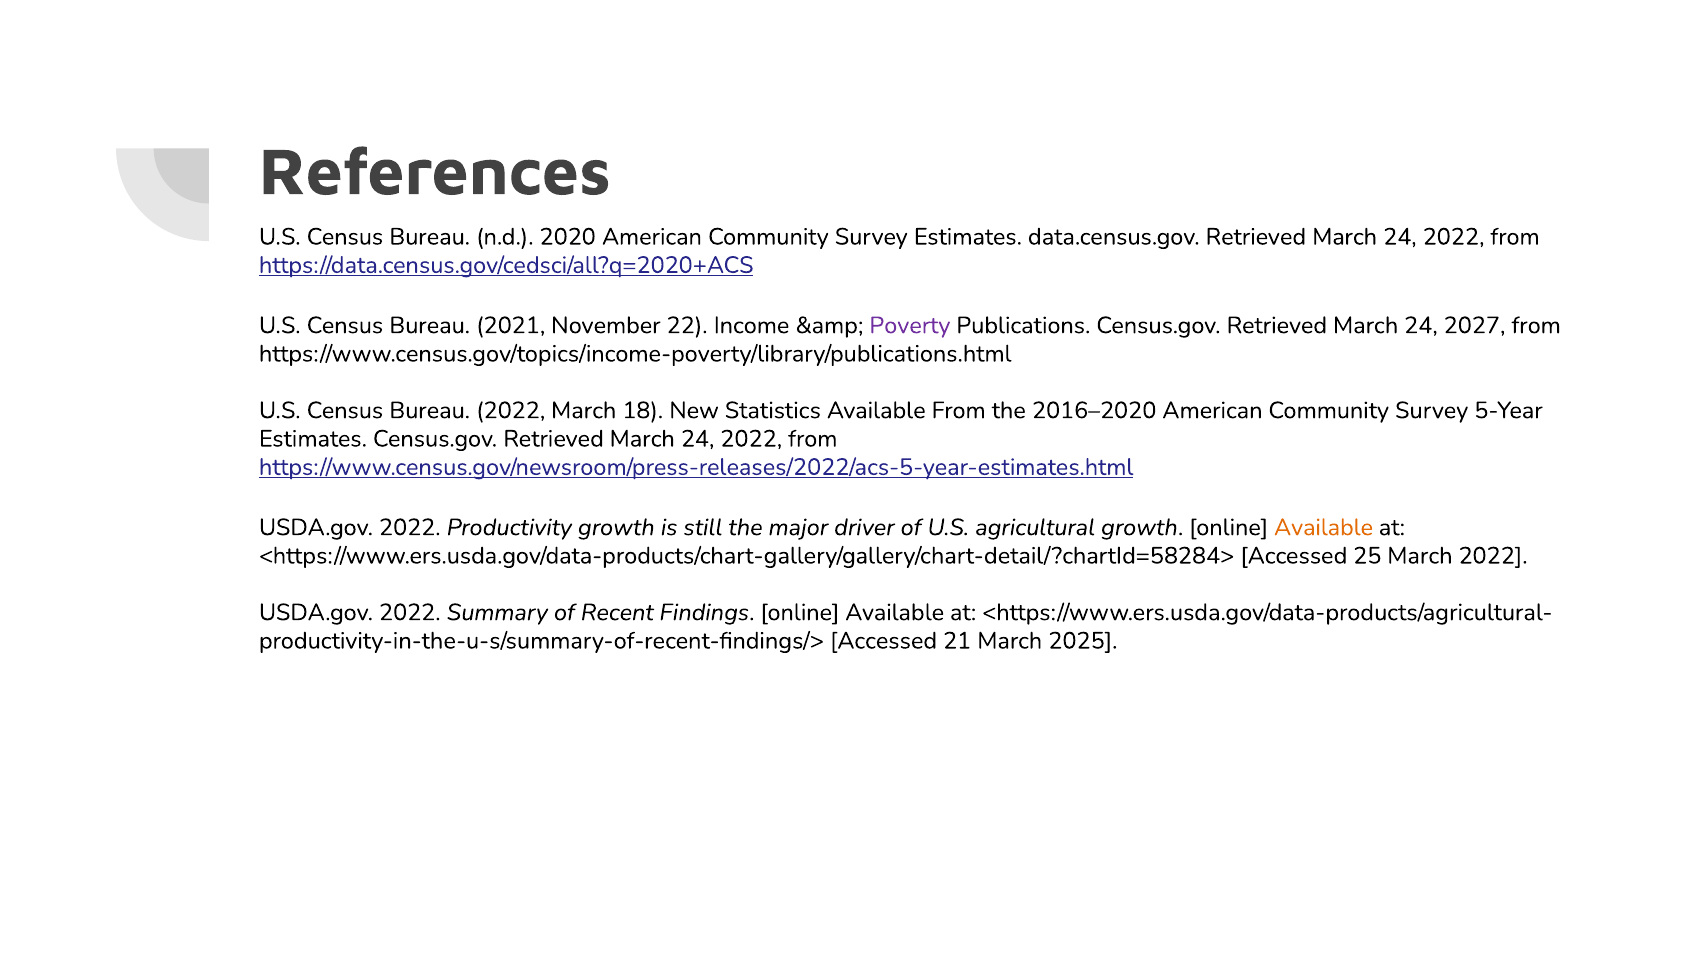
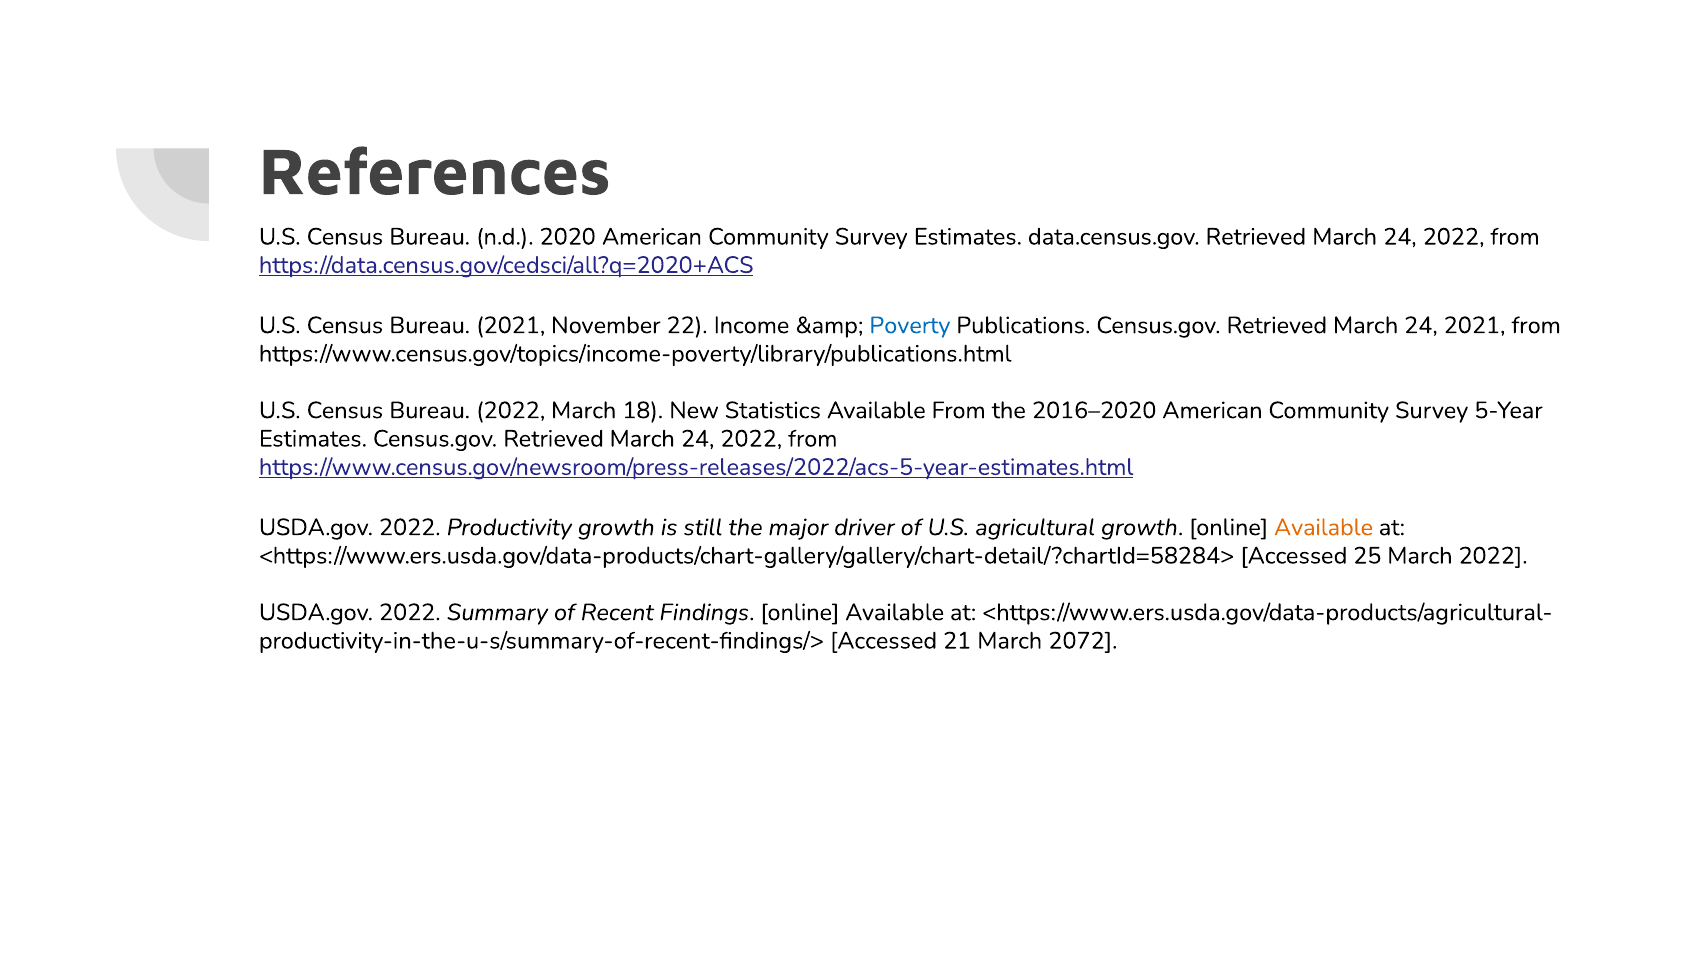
Poverty colour: purple -> blue (910, 325)
24 2027: 2027 -> 2021 (1475, 325)
2025: 2025 -> 2072 (1083, 640)
